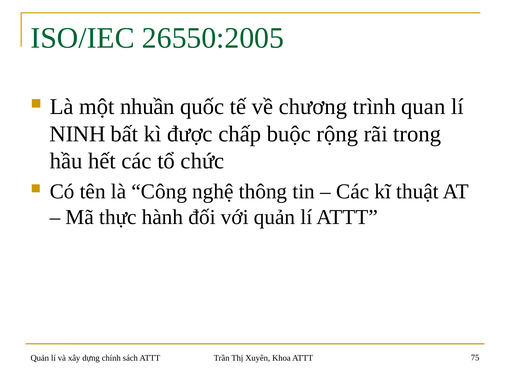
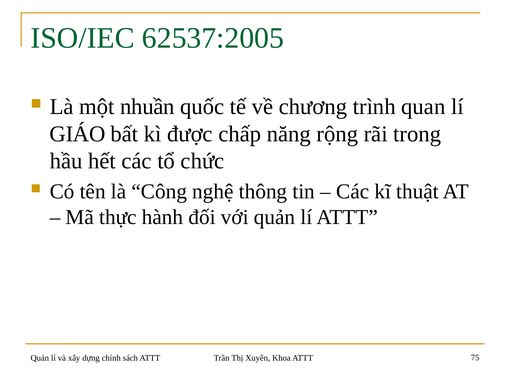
26550:2005: 26550:2005 -> 62537:2005 (213, 38)
NINH: NINH -> GIÁO (78, 134)
buộc: buộc -> năng (289, 134)
